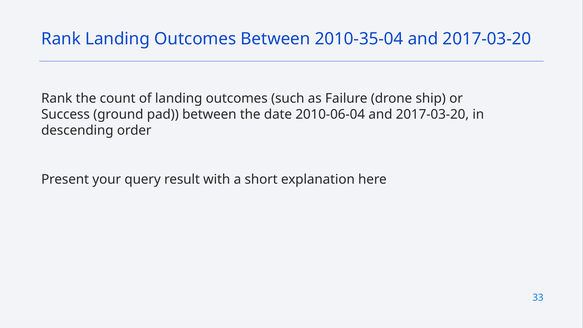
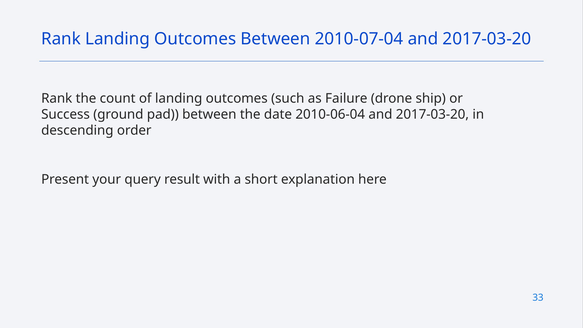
2010-35-04: 2010-35-04 -> 2010-07-04 (359, 39)
